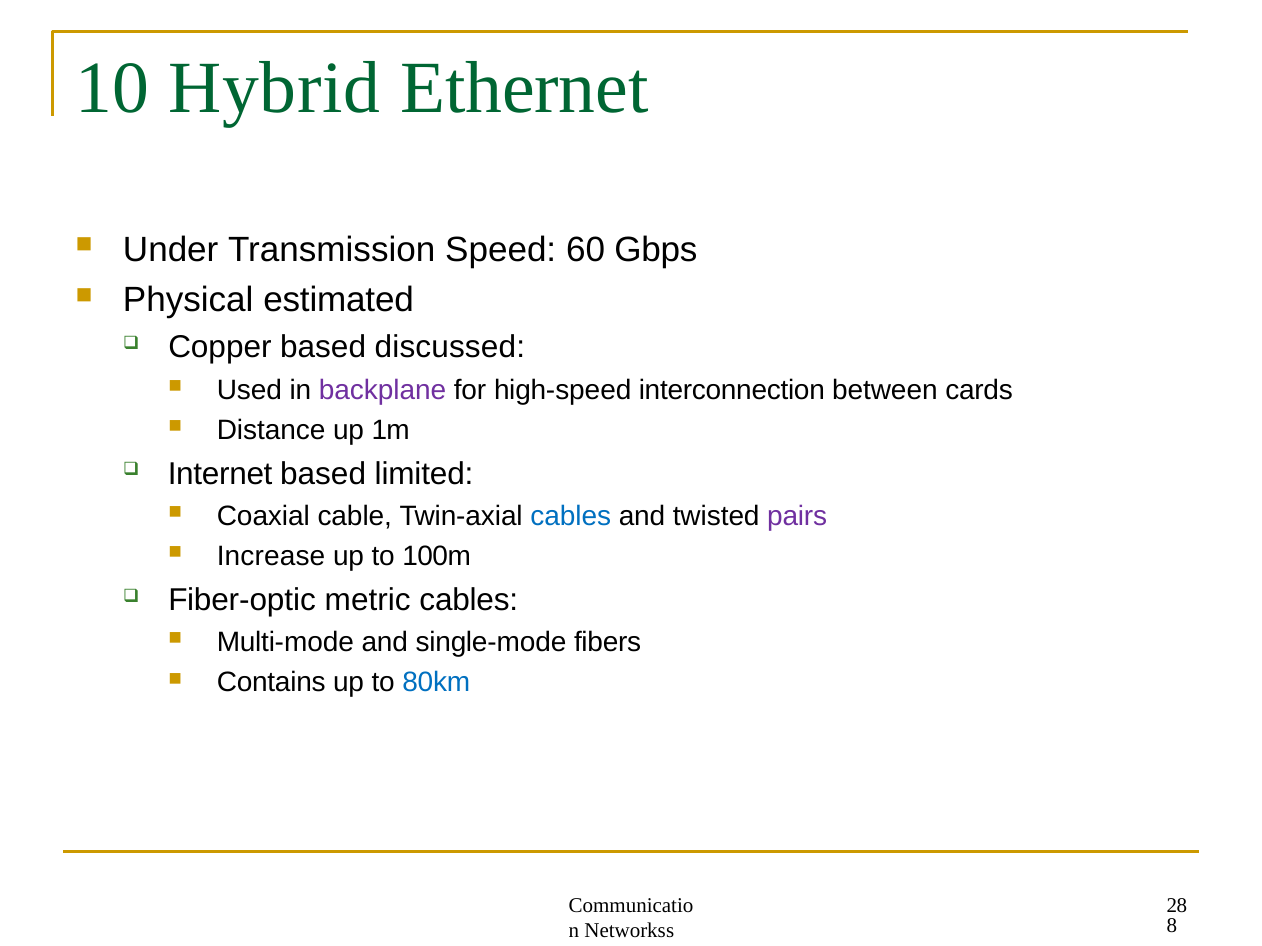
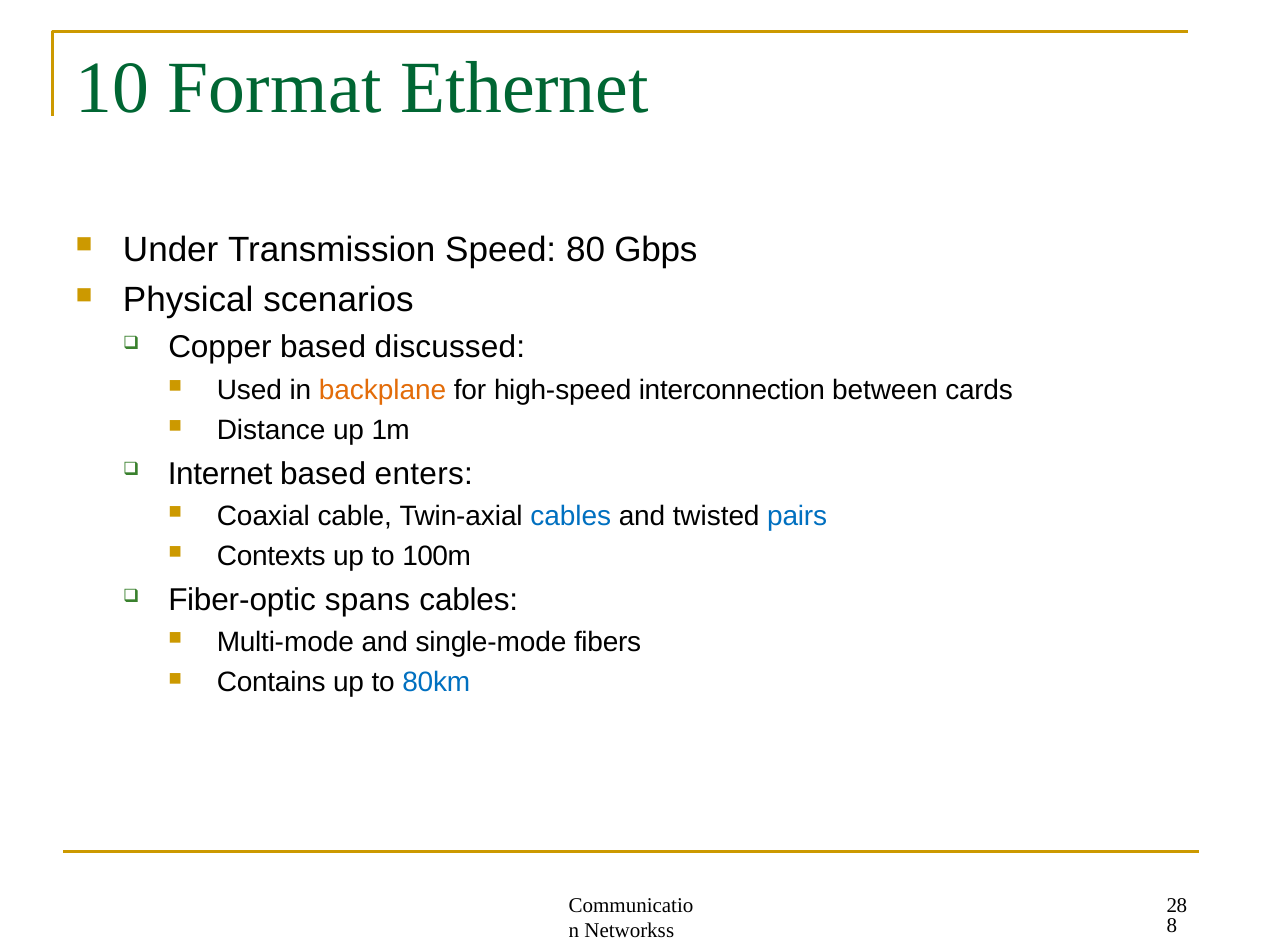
Hybrid: Hybrid -> Format (275, 88)
60: 60 -> 80 (586, 250)
estimated: estimated -> scenarios (338, 300)
backplane colour: purple -> orange (382, 390)
limited: limited -> enters (424, 474)
pairs colour: purple -> blue (797, 516)
Increase: Increase -> Contexts (271, 557)
metric: metric -> spans (367, 600)
